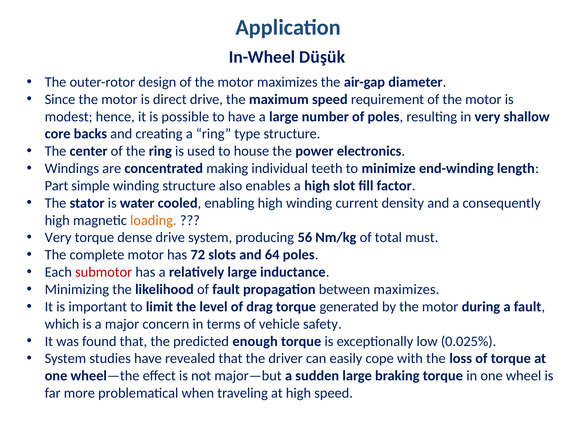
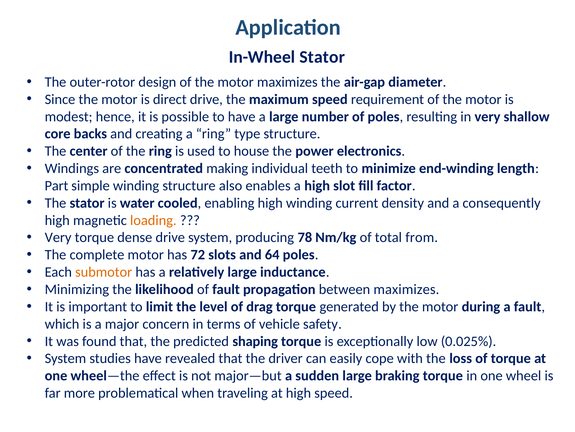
In-Wheel Düşük: Düşük -> Stator (322, 57)
56: 56 -> 78 (305, 237)
must: must -> from (422, 237)
submotor colour: red -> orange (104, 272)
enough: enough -> shaping (255, 341)
